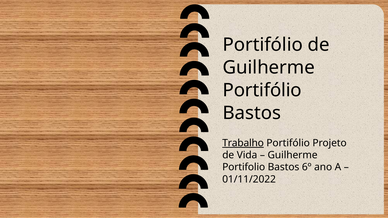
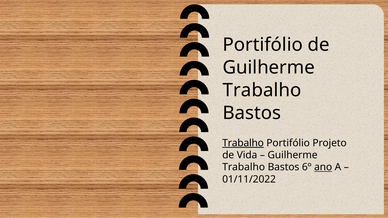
Portifólio: Portifólio -> Trabalho (262, 90)
Portifolio: Portifolio -> Trabalho (244, 167)
ano underline: none -> present (323, 167)
